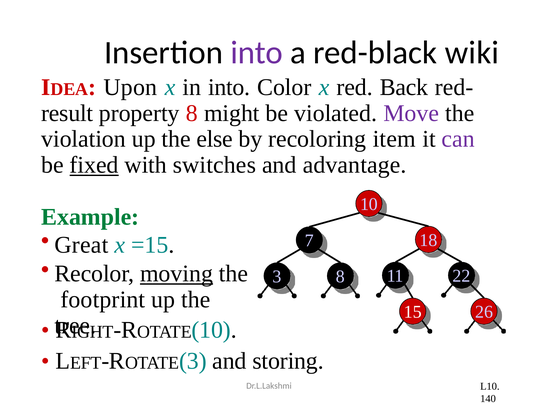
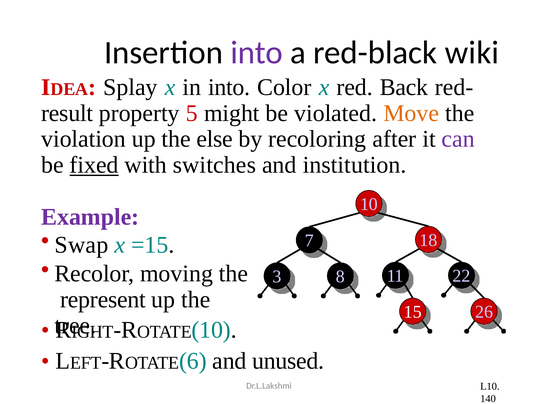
Upon: Upon -> Splay (130, 87)
property 8: 8 -> 5 (192, 113)
Move colour: purple -> orange (411, 113)
item: item -> after (394, 139)
advantage: advantage -> institution (355, 165)
Example colour: green -> purple (90, 217)
Great: Great -> Swap (81, 245)
moving underline: present -> none (177, 273)
footprint: footprint -> represent (103, 299)
3: 3 -> 6 (193, 360)
storing: storing -> unused (288, 360)
